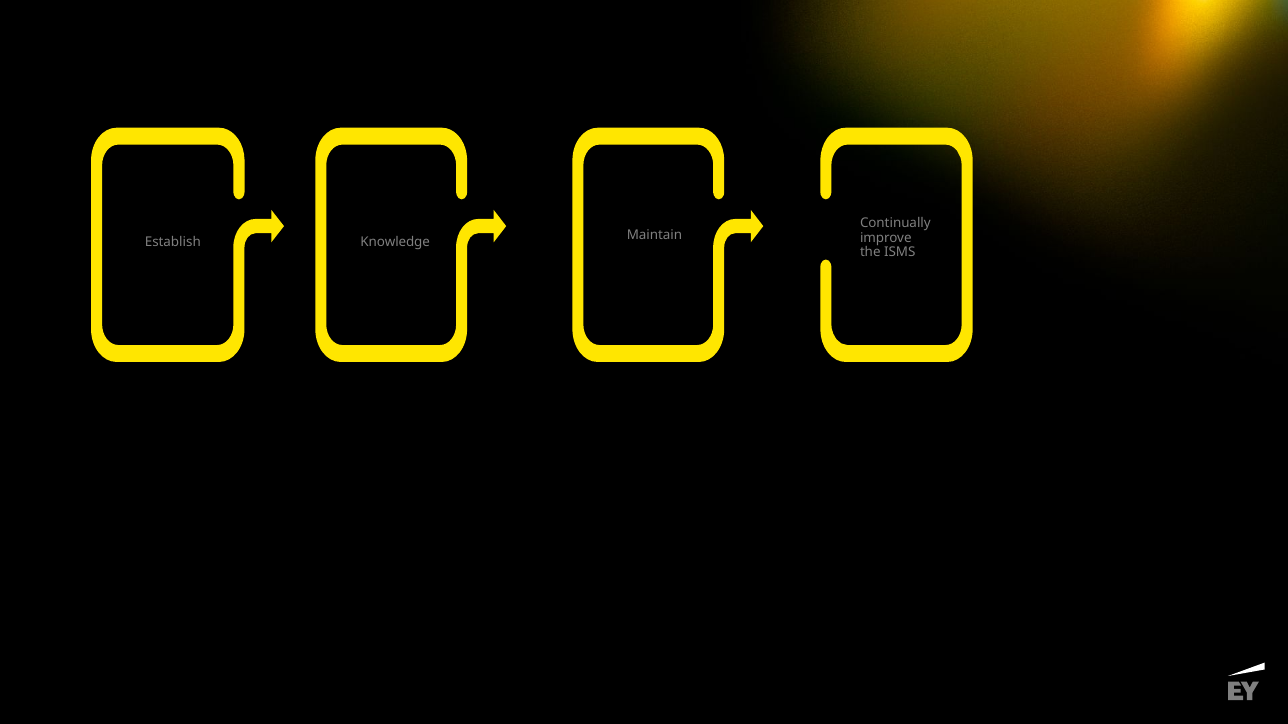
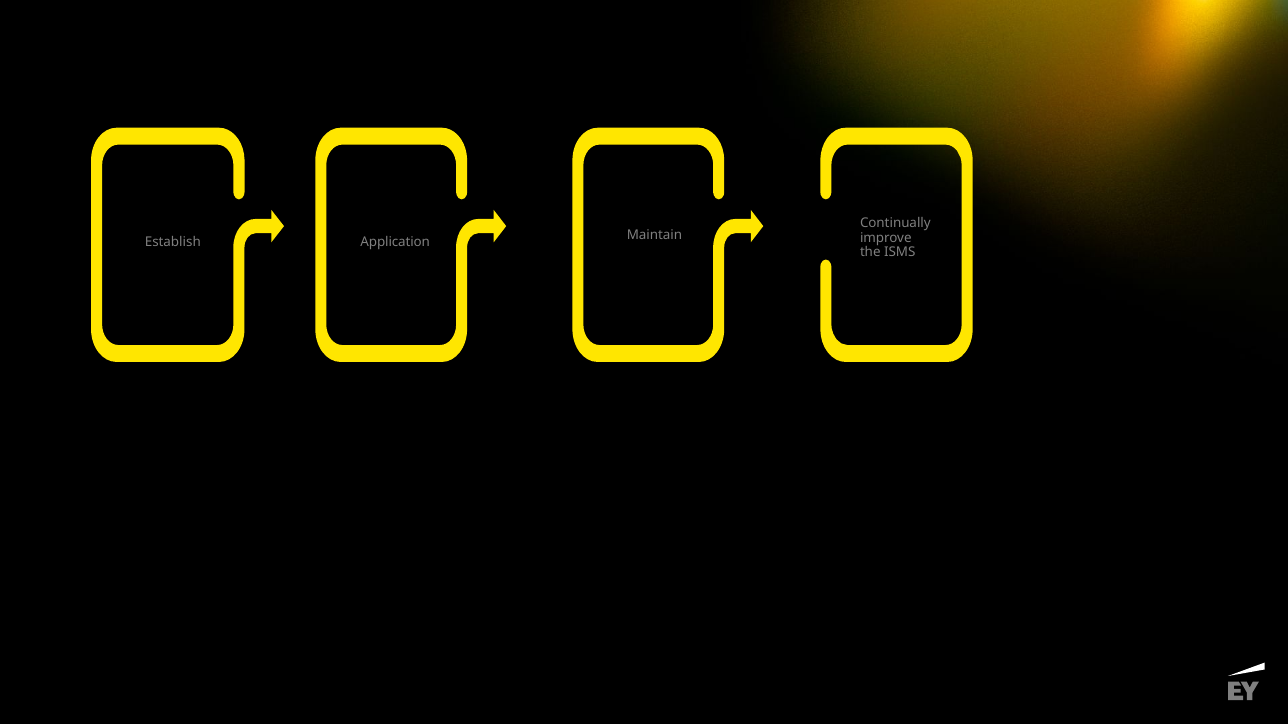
Knowledge: Knowledge -> Application (395, 242)
